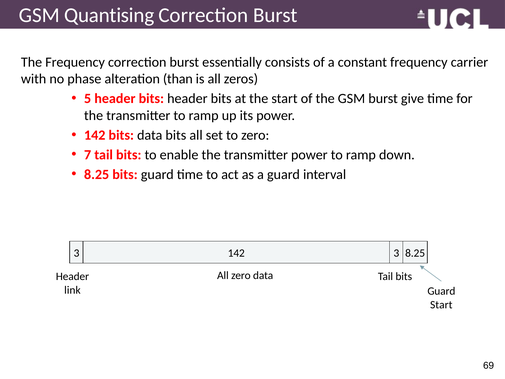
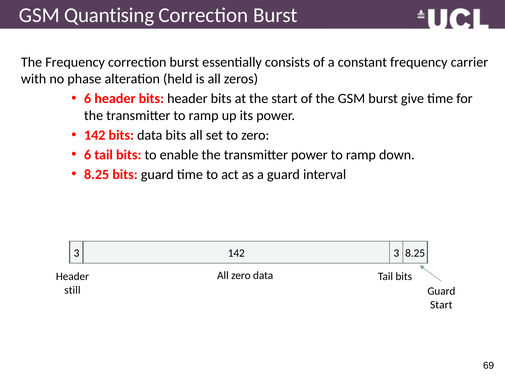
than: than -> held (178, 79)
5: 5 -> 6 (88, 99)
7: 7 -> 6 (88, 155)
link: link -> still (72, 290)
